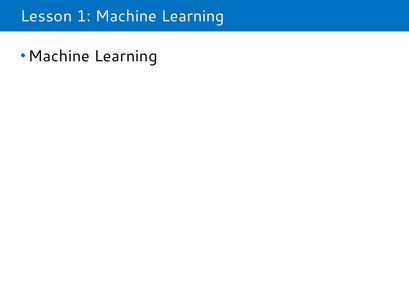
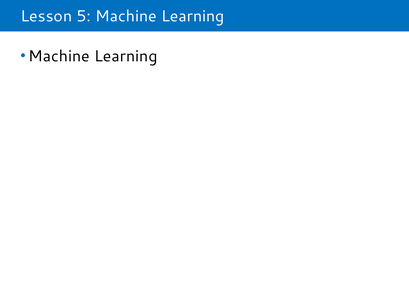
1: 1 -> 5 (84, 16)
